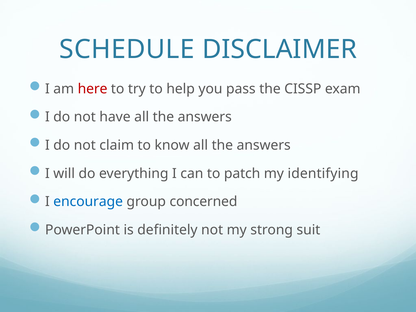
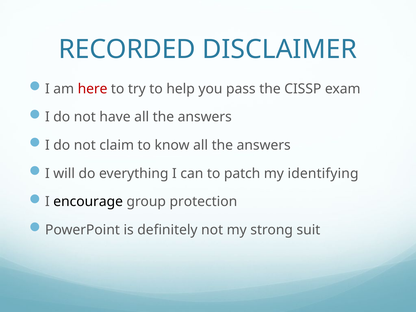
SCHEDULE: SCHEDULE -> RECORDED (127, 50)
encourage colour: blue -> black (88, 202)
concerned: concerned -> protection (203, 202)
